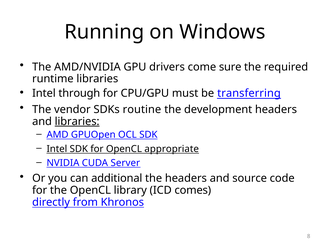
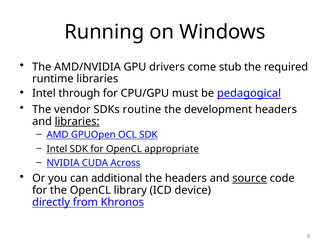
sure: sure -> stub (230, 67)
transferring: transferring -> pedagogical (249, 93)
Server: Server -> Across (125, 163)
source underline: none -> present (250, 178)
comes: comes -> device (193, 190)
